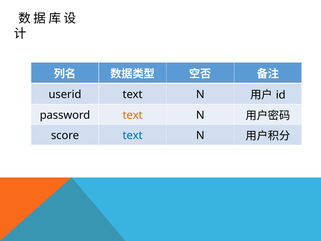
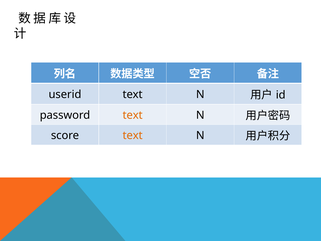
text colour: blue -> orange (133, 135)
